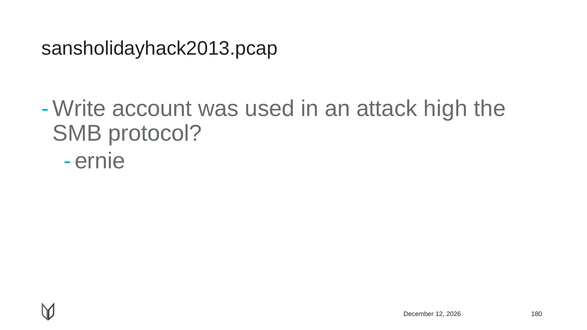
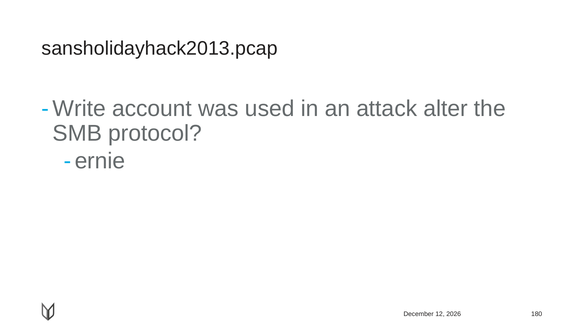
high: high -> alter (446, 109)
